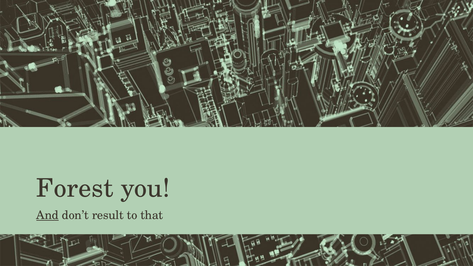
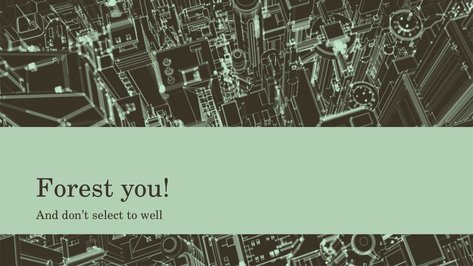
And underline: present -> none (47, 215)
result: result -> select (108, 215)
that: that -> well (152, 215)
